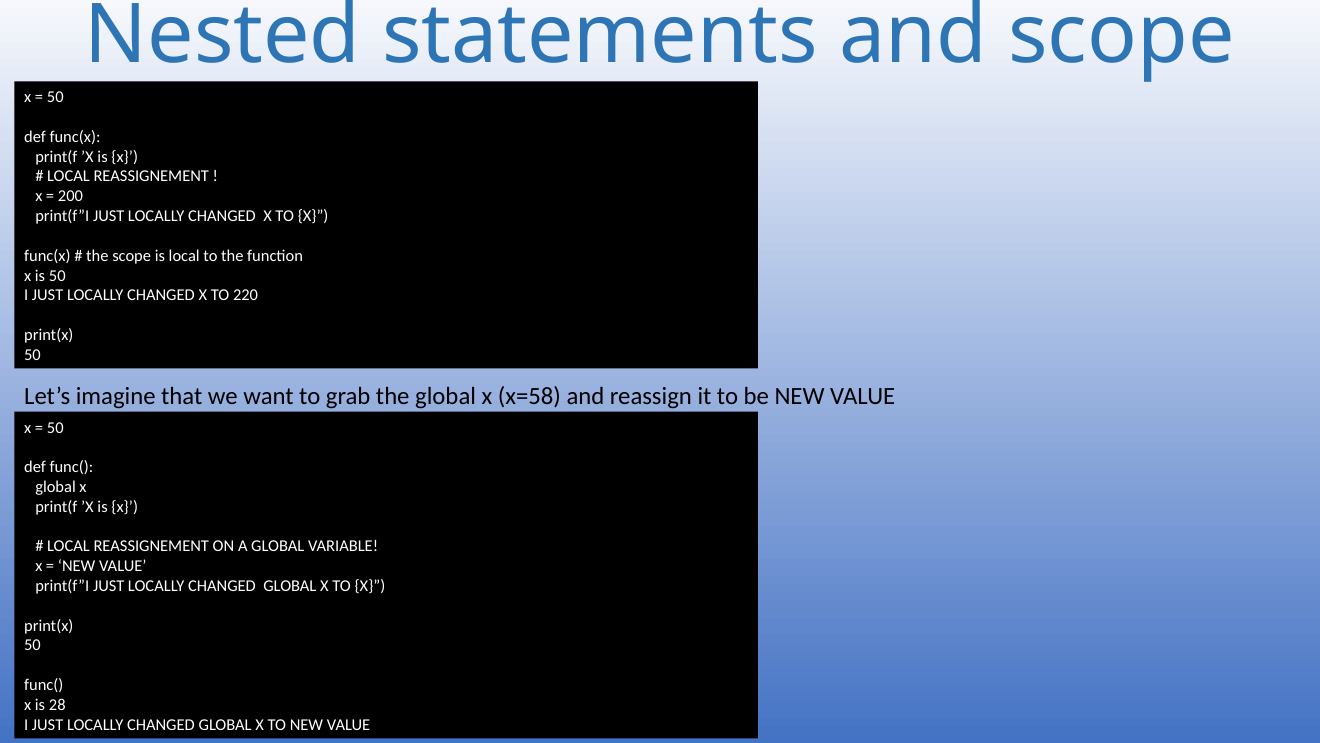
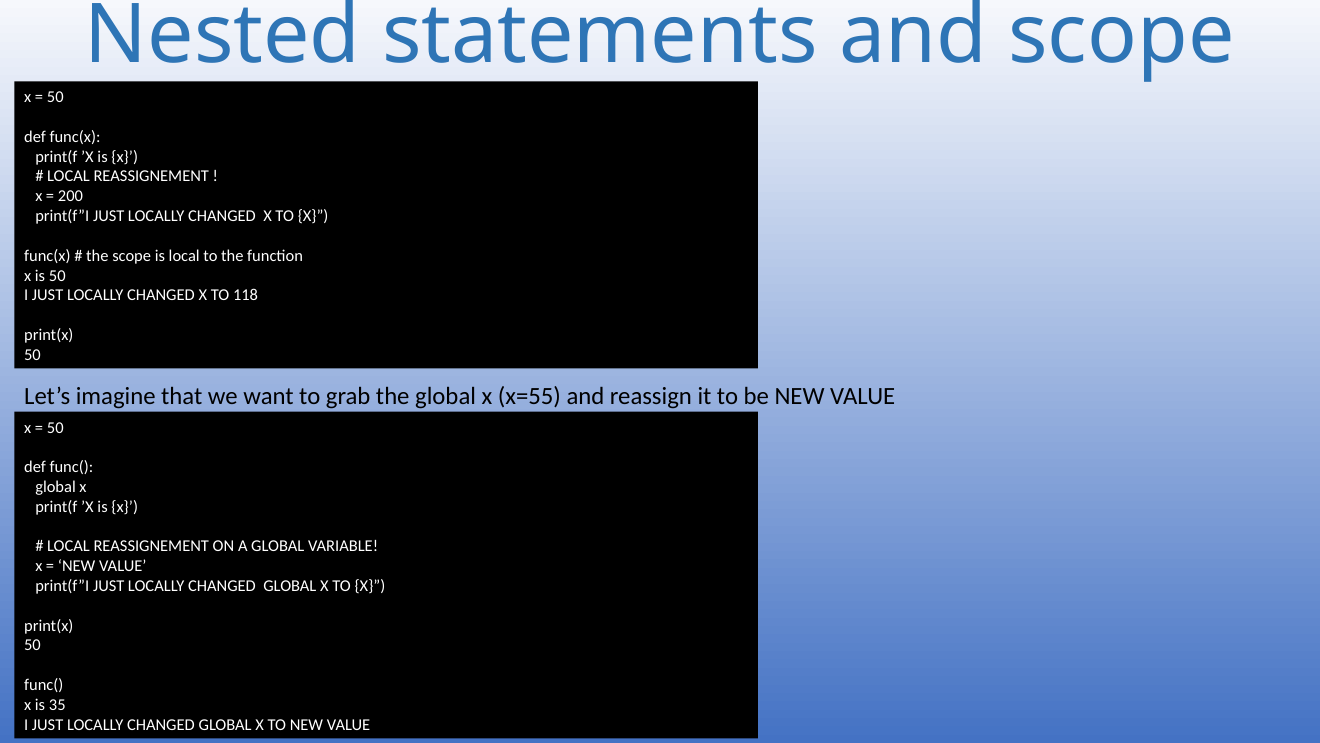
220: 220 -> 118 (246, 295)
x=58: x=58 -> x=55 (529, 396)
28: 28 -> 35 (57, 704)
